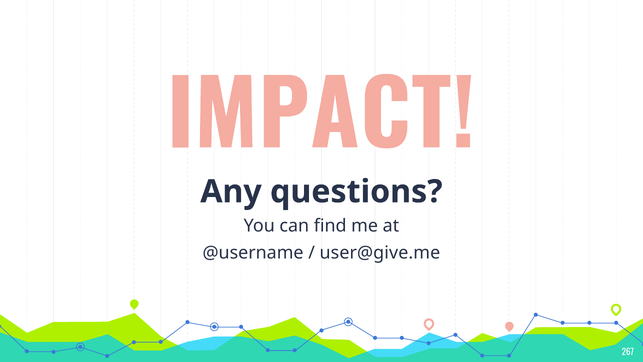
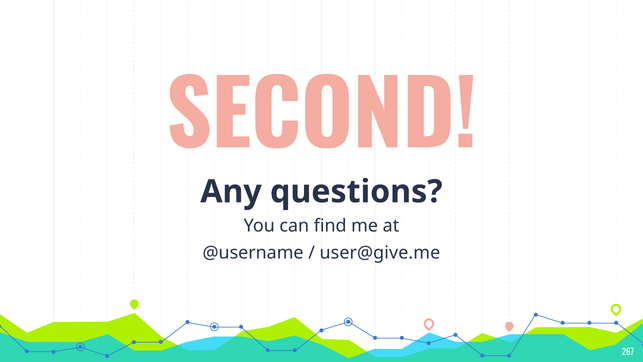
IMPACT: IMPACT -> SECOND (322, 118)
